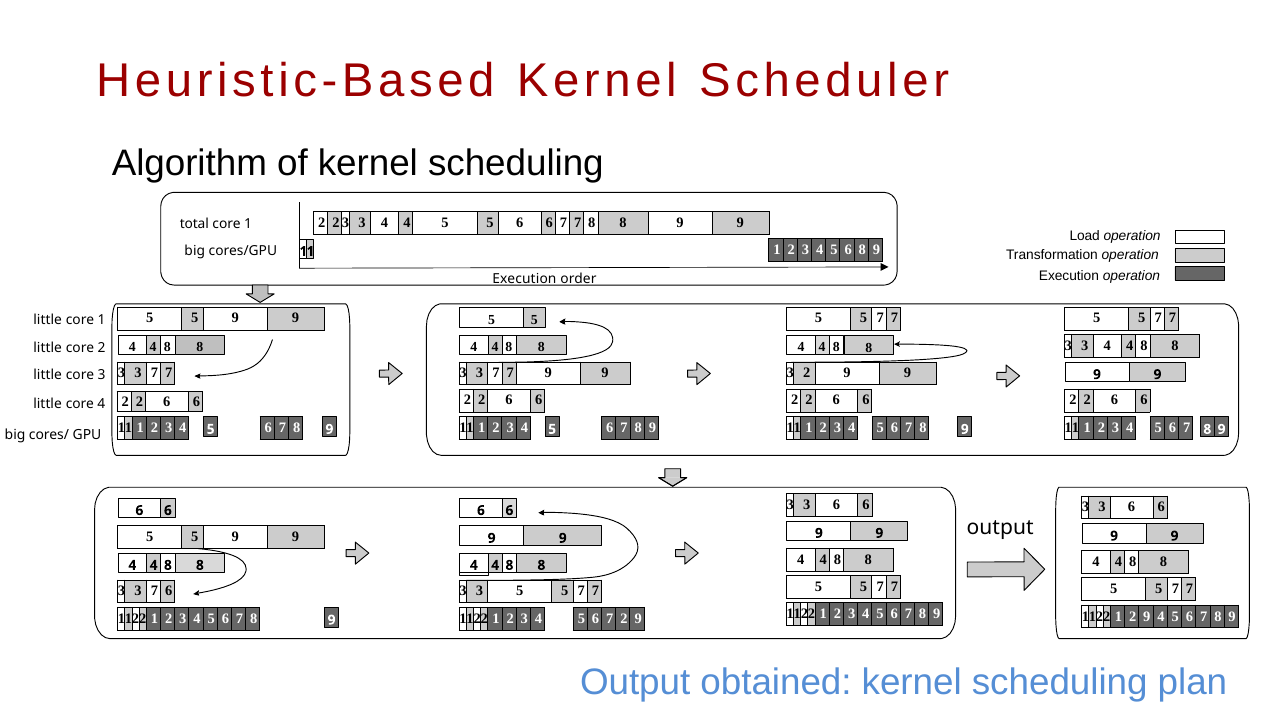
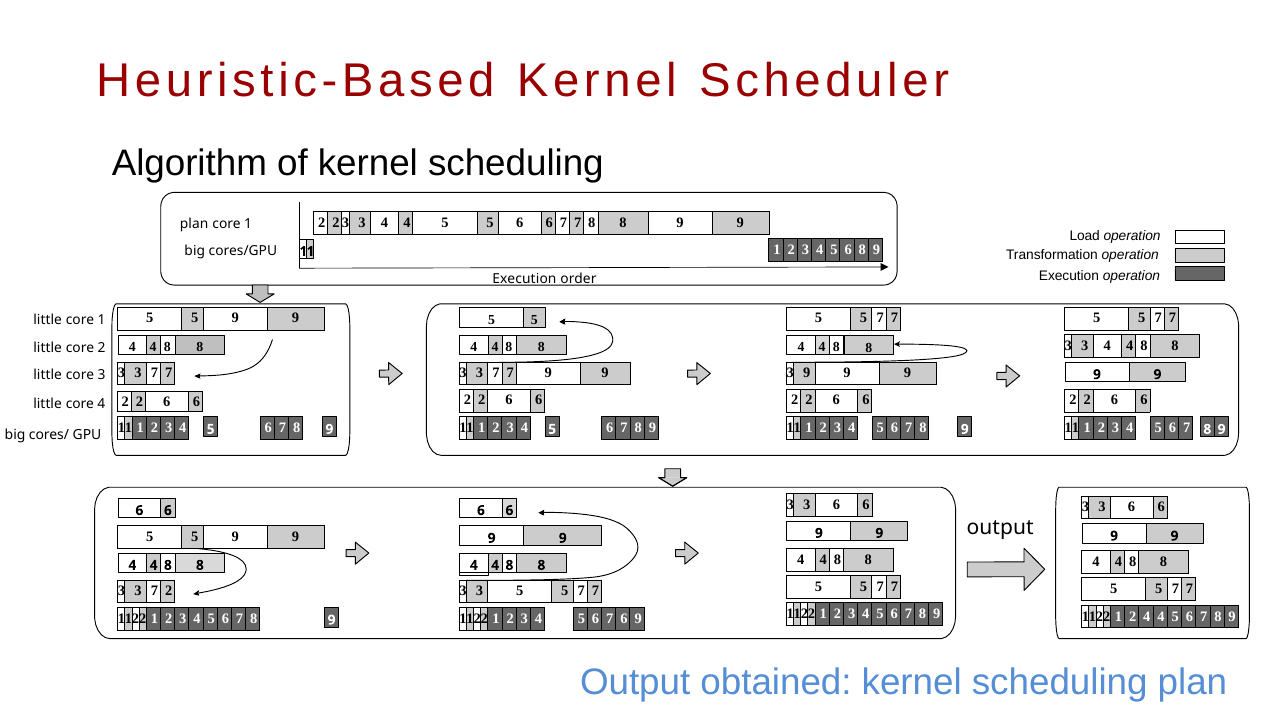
total: total -> plan (194, 224)
3 2: 2 -> 9 (807, 373)
7 6: 6 -> 2 (169, 591)
1 2 9: 9 -> 4 (1147, 616)
7 2: 2 -> 6 (624, 618)
